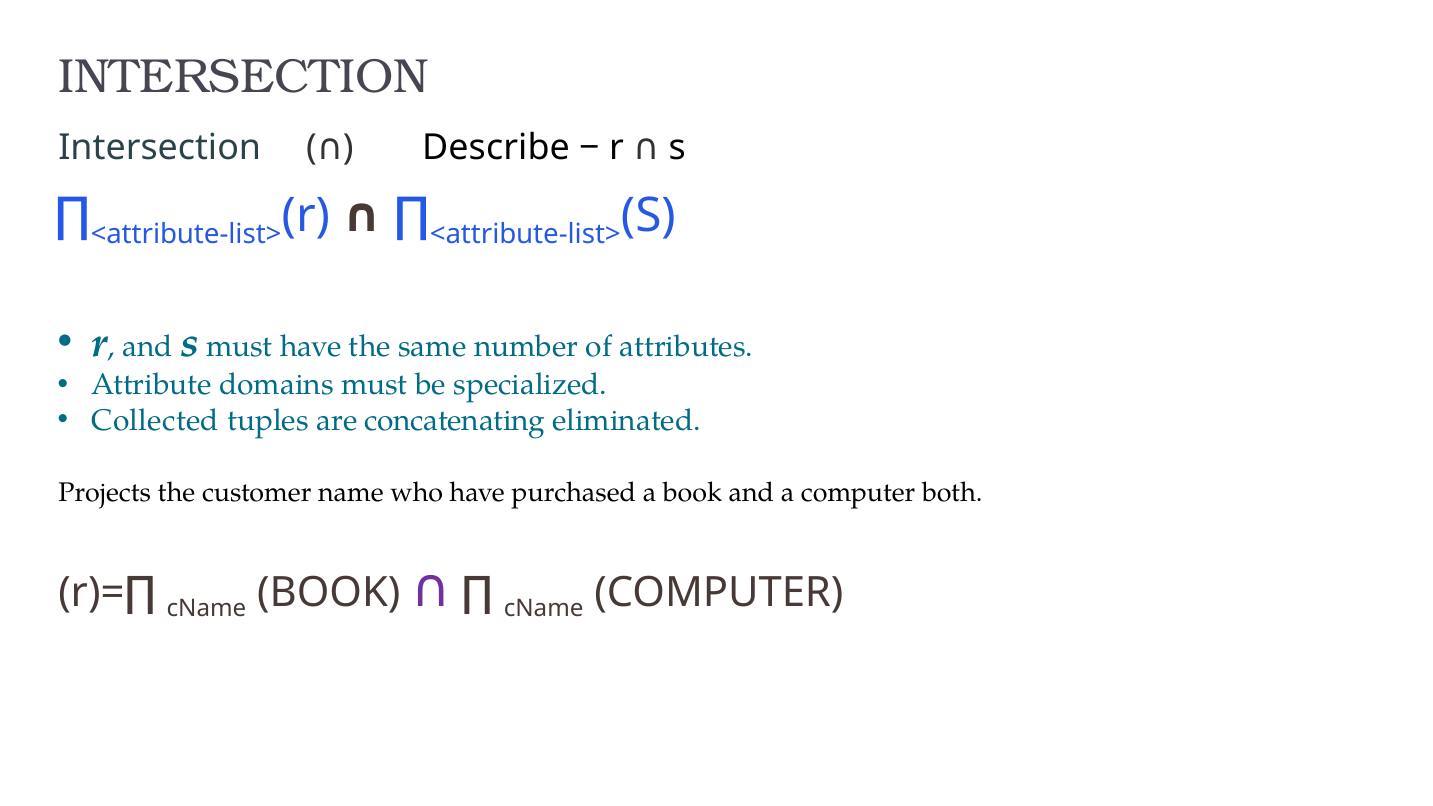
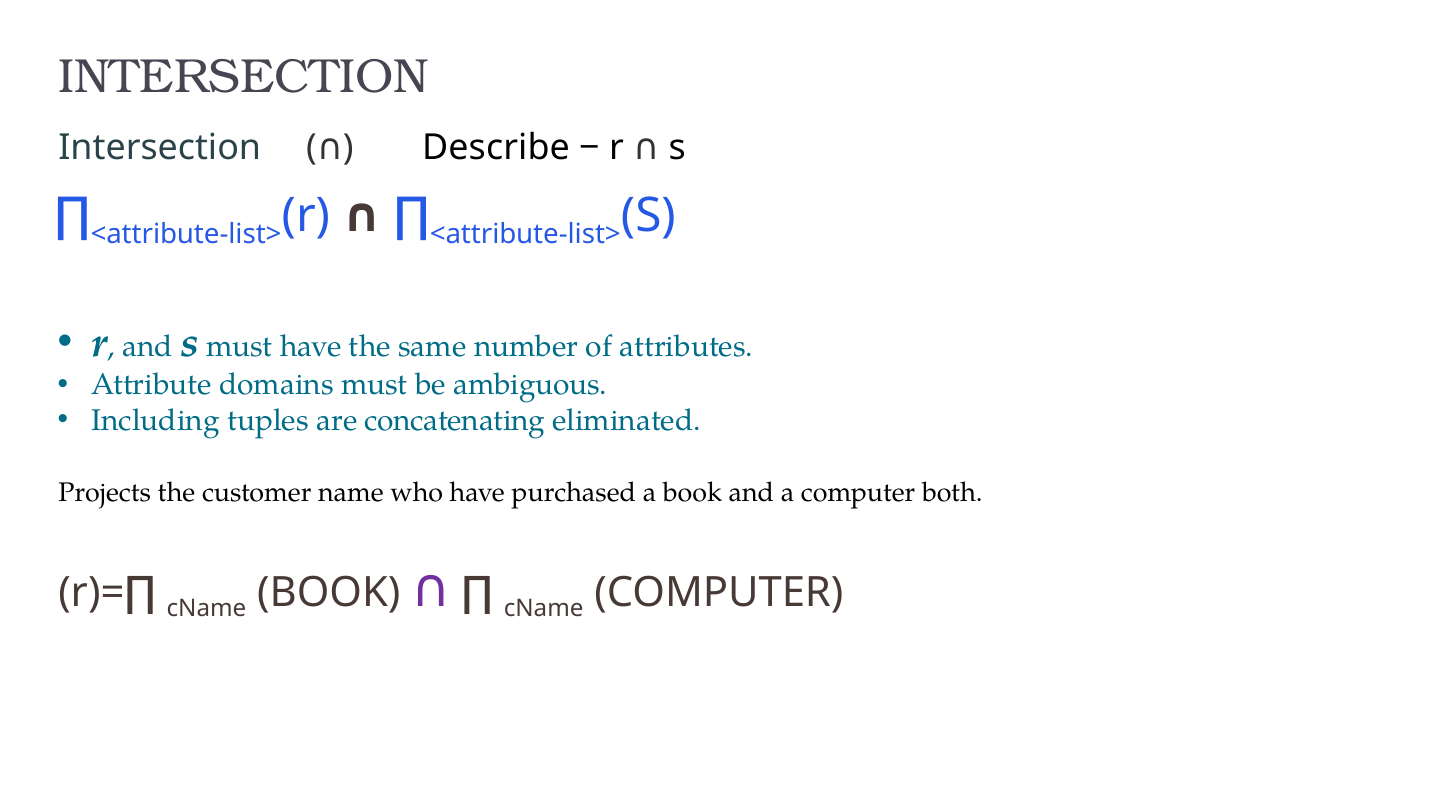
specialized: specialized -> ambiguous (530, 385)
Collected: Collected -> Including (156, 421)
